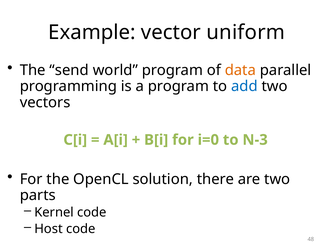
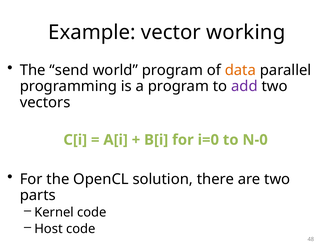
uniform: uniform -> working (246, 32)
add colour: blue -> purple (244, 86)
N-3: N-3 -> N-0 (255, 140)
